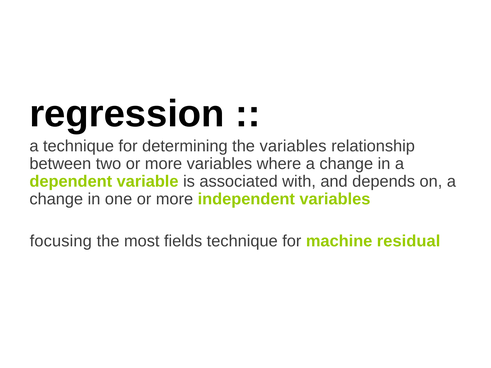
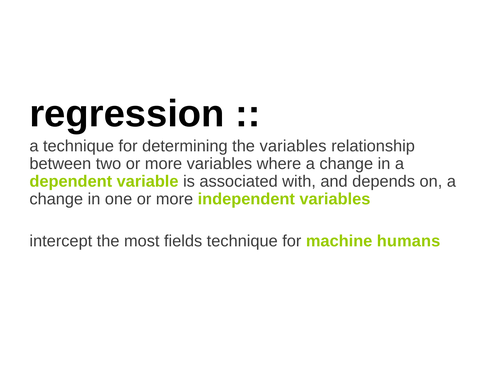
focusing: focusing -> intercept (61, 241)
residual: residual -> humans (409, 241)
